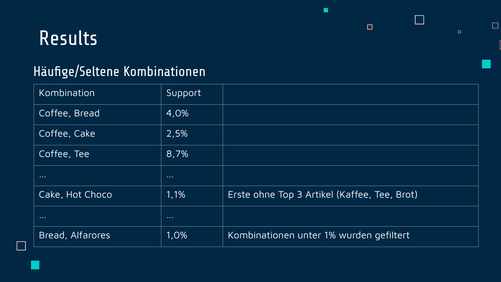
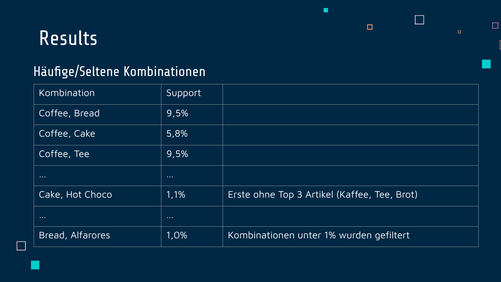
Bread 4,0%: 4,0% -> 9,5% (177, 113)
2,5%: 2,5% -> 5,8% (177, 133)
Tee 8,7%: 8,7% -> 9,5% (177, 154)
